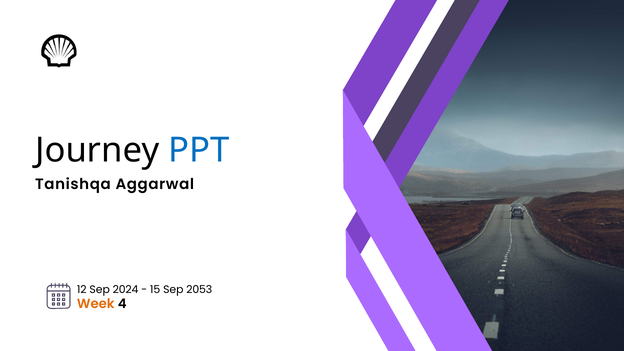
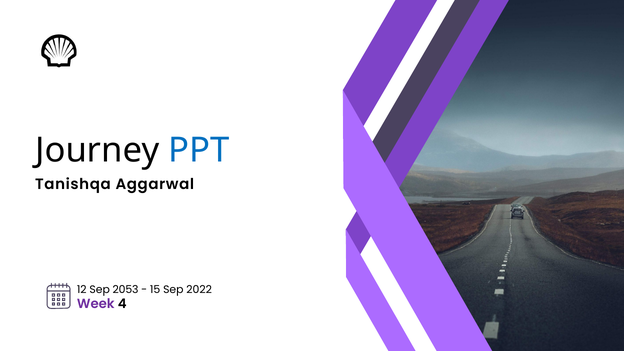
2024: 2024 -> 2053 (126, 290)
2053: 2053 -> 2022 (199, 290)
Week colour: orange -> purple (96, 304)
